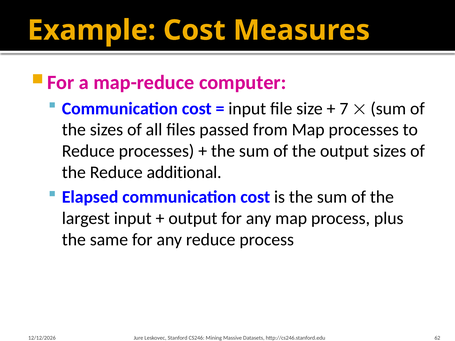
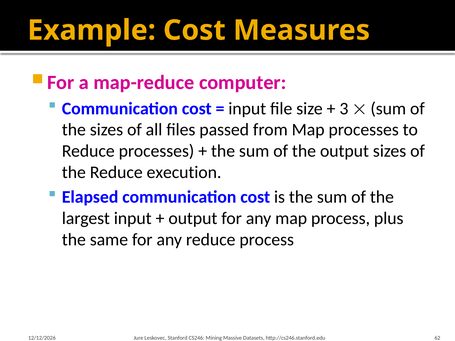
7: 7 -> 3 (344, 109)
additional: additional -> execution (184, 172)
